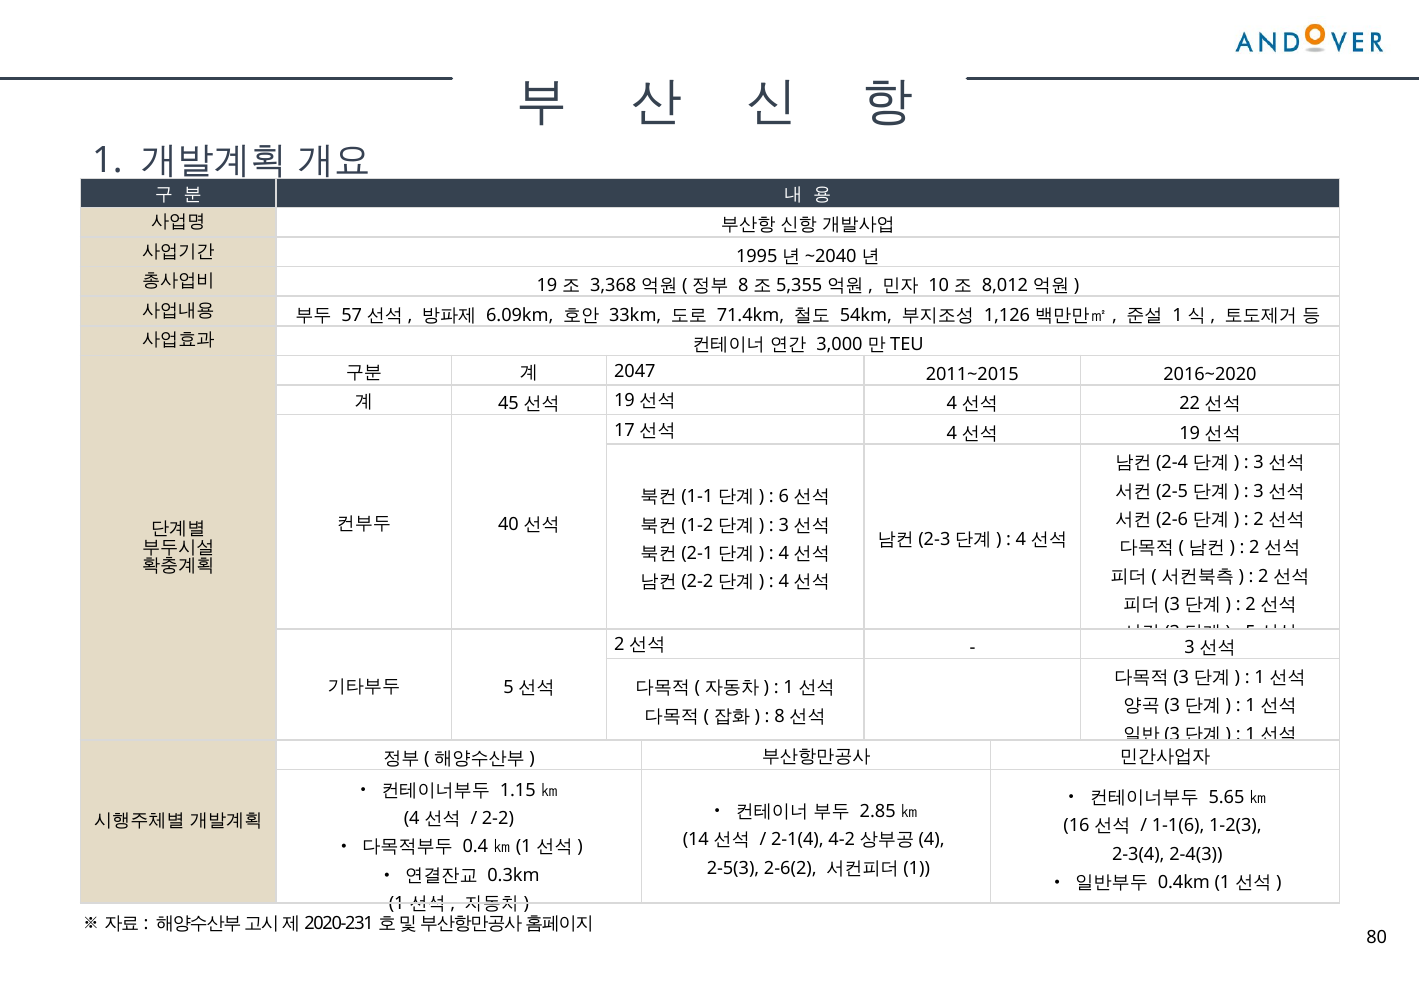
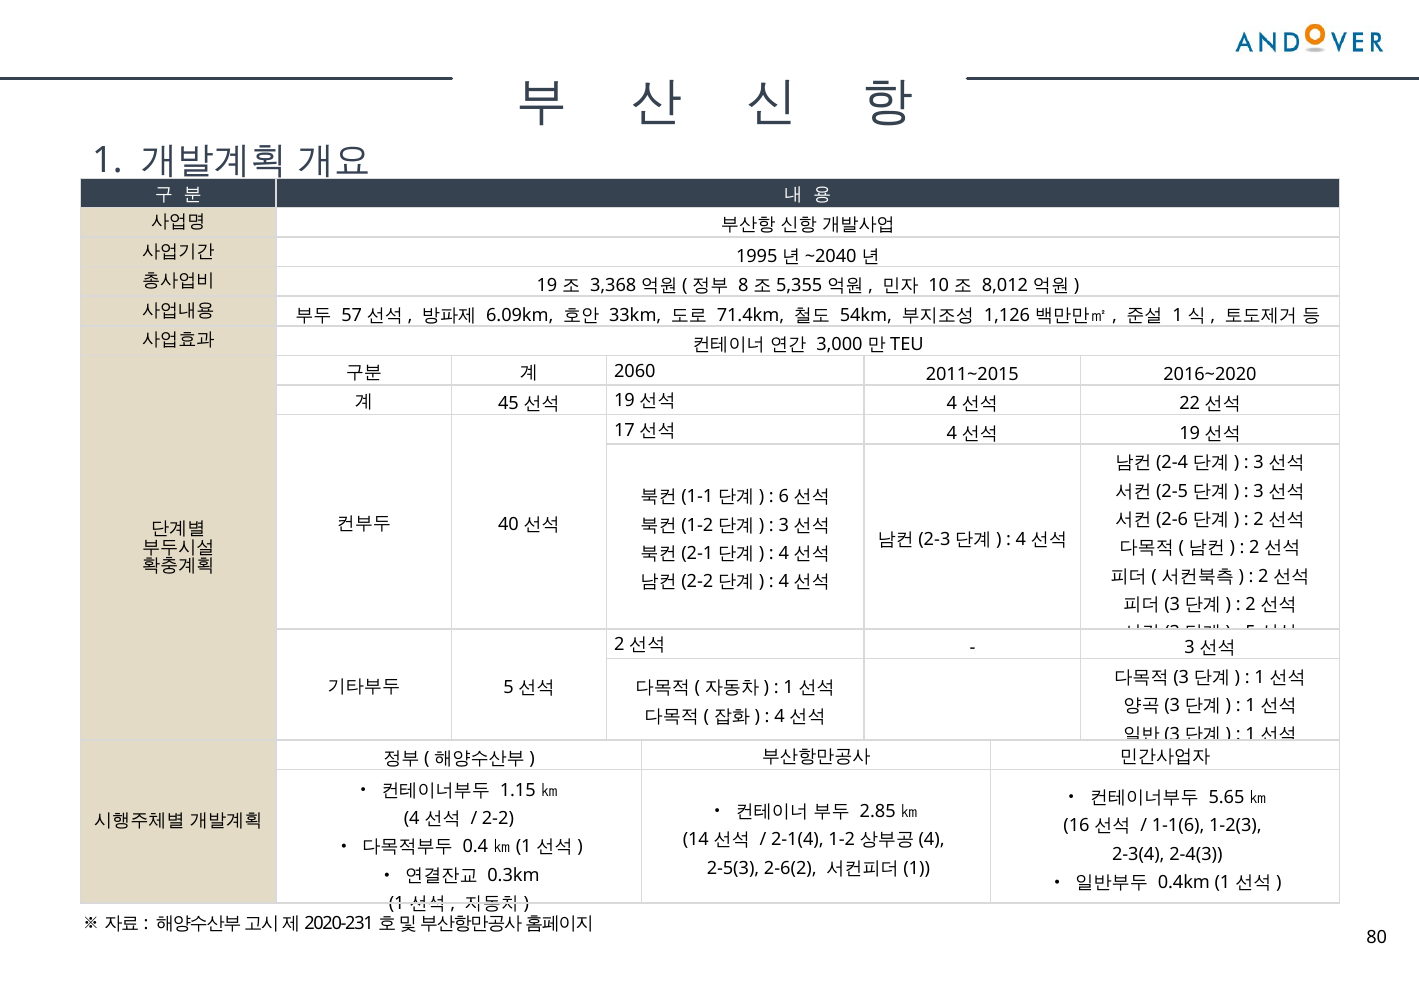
2047: 2047 -> 2060 (635, 371)
8: 8 -> 4 (779, 716)
4-2: 4-2 -> 1-2 (842, 840)
